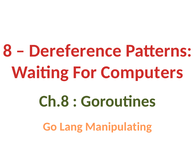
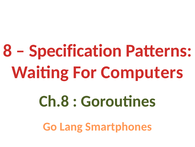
Dereference: Dereference -> Specification (75, 51)
Manipulating: Manipulating -> Smartphones (119, 126)
